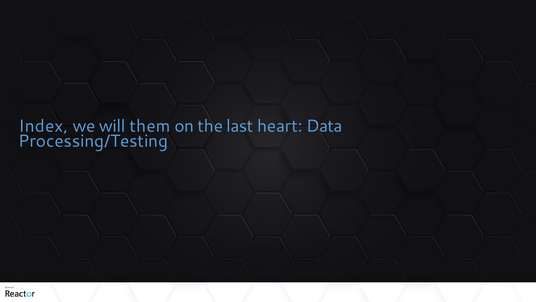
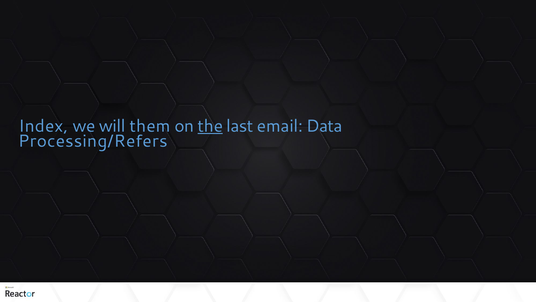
the underline: none -> present (210, 126)
heart: heart -> email (280, 126)
Processing/Testing: Processing/Testing -> Processing/Refers (93, 141)
